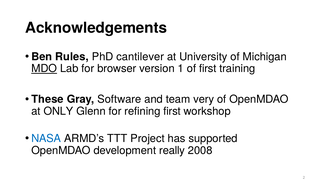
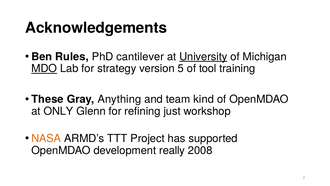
University underline: none -> present (203, 57)
browser: browser -> strategy (117, 68)
1: 1 -> 5 (181, 68)
of first: first -> tool (208, 68)
Software: Software -> Anything (119, 99)
very: very -> kind (204, 99)
refining first: first -> just (172, 111)
NASA colour: blue -> orange (46, 138)
